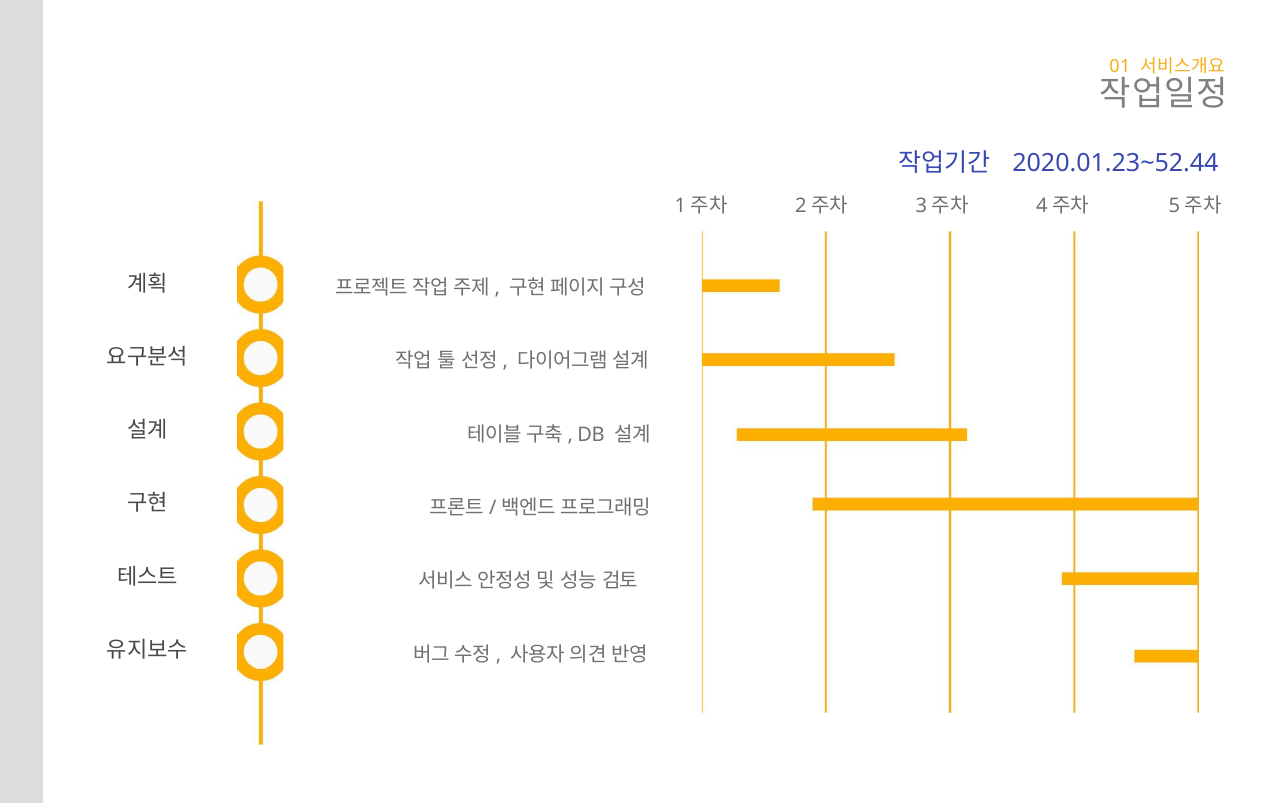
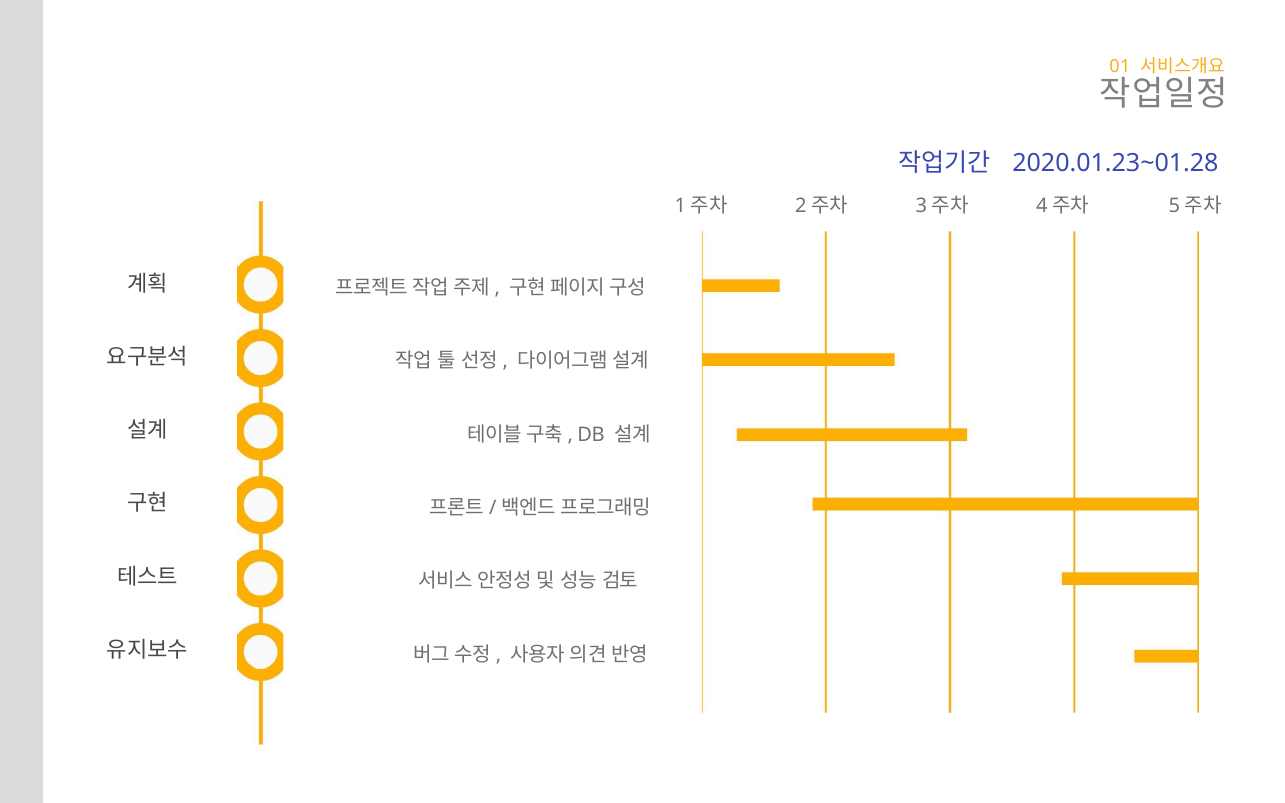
2020.01.23~52.44: 2020.01.23~52.44 -> 2020.01.23~01.28 (1115, 163)
